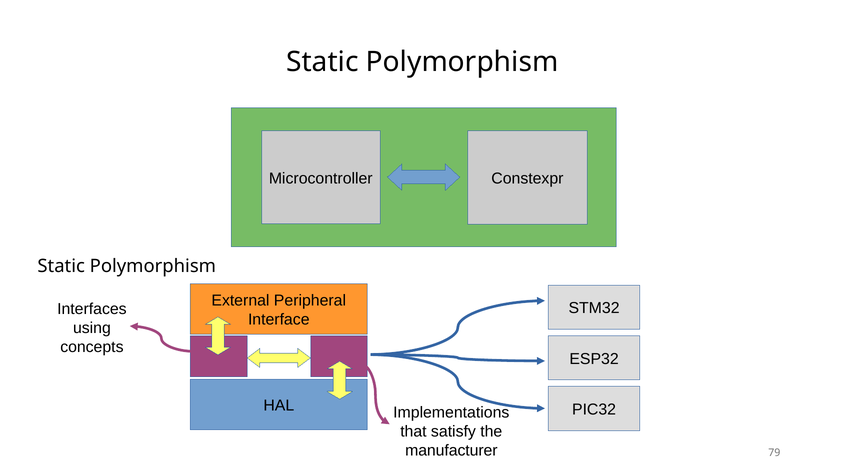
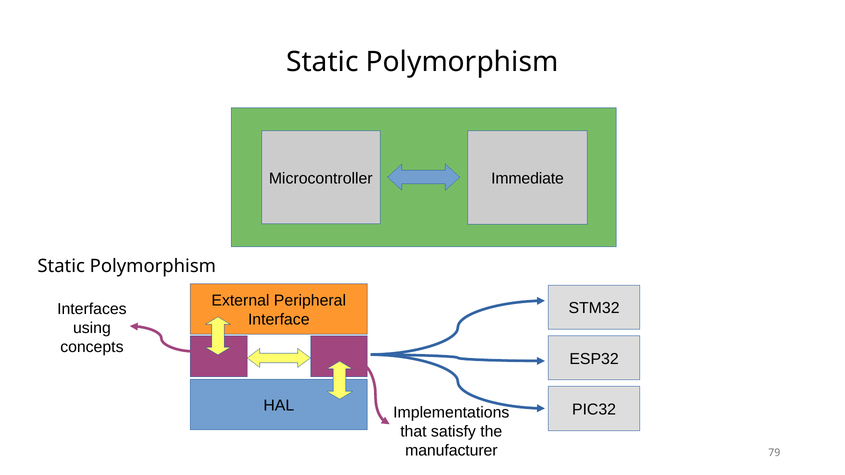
Constexpr: Constexpr -> Immediate (527, 179)
